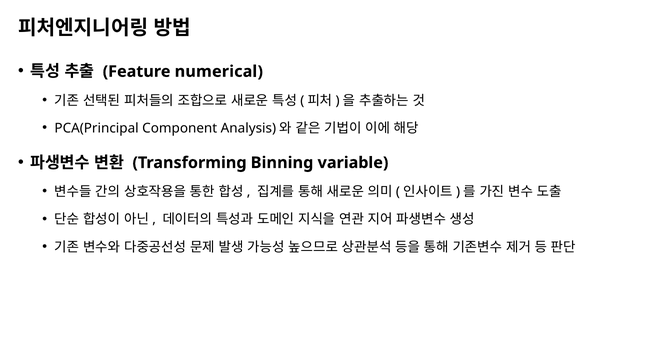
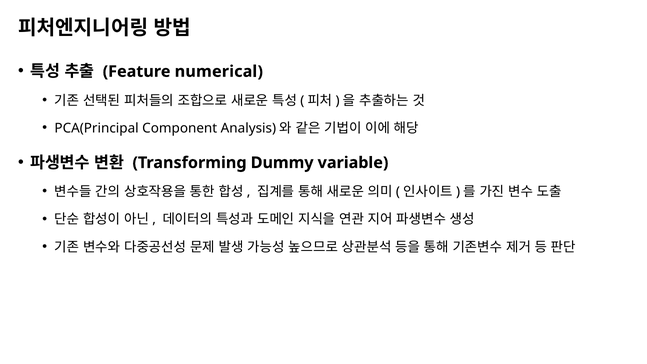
Binning: Binning -> Dummy (282, 163)
